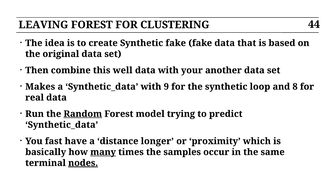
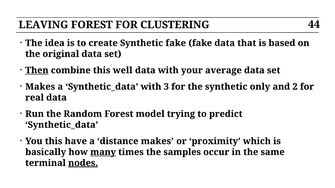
Then underline: none -> present (37, 70)
another: another -> average (223, 70)
9: 9 -> 3 (166, 87)
loop: loop -> only (260, 87)
8: 8 -> 2 (295, 87)
Random underline: present -> none (83, 114)
You fast: fast -> this (54, 141)
distance longer: longer -> makes (157, 141)
